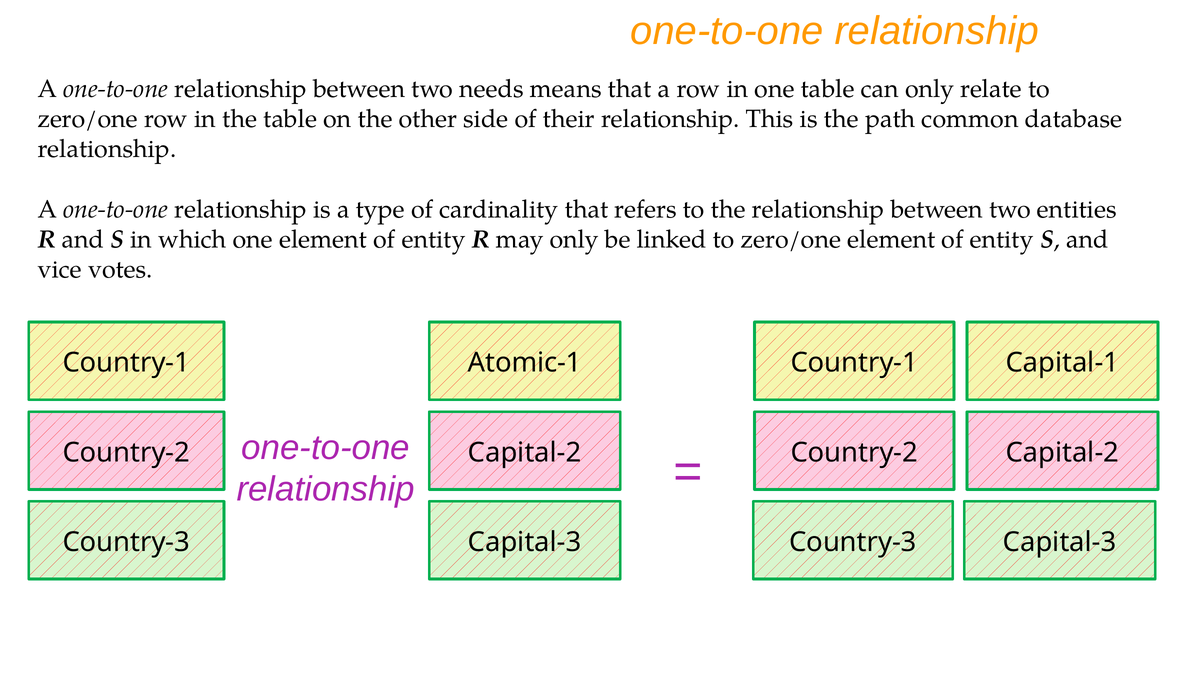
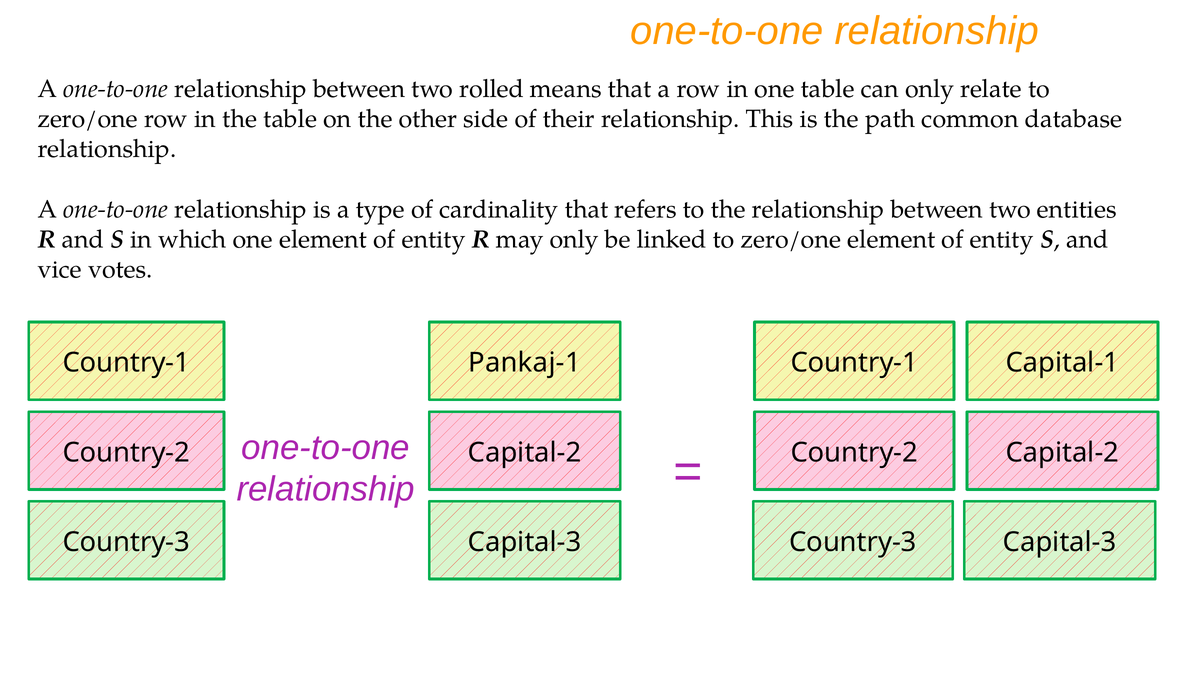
needs: needs -> rolled (492, 89)
Atomic-1: Atomic-1 -> Pankaj-1 (524, 363)
